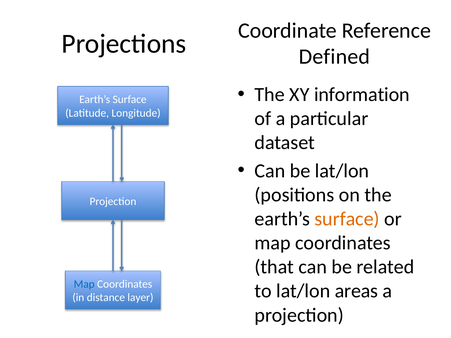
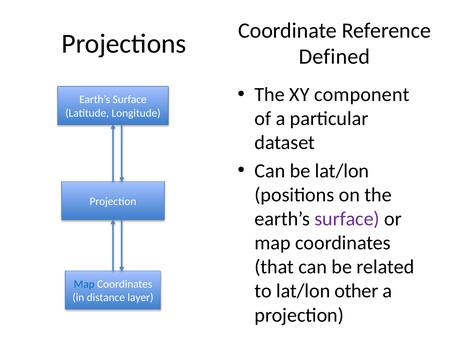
information: information -> component (362, 95)
surface colour: orange -> purple (347, 219)
areas: areas -> other (356, 291)
